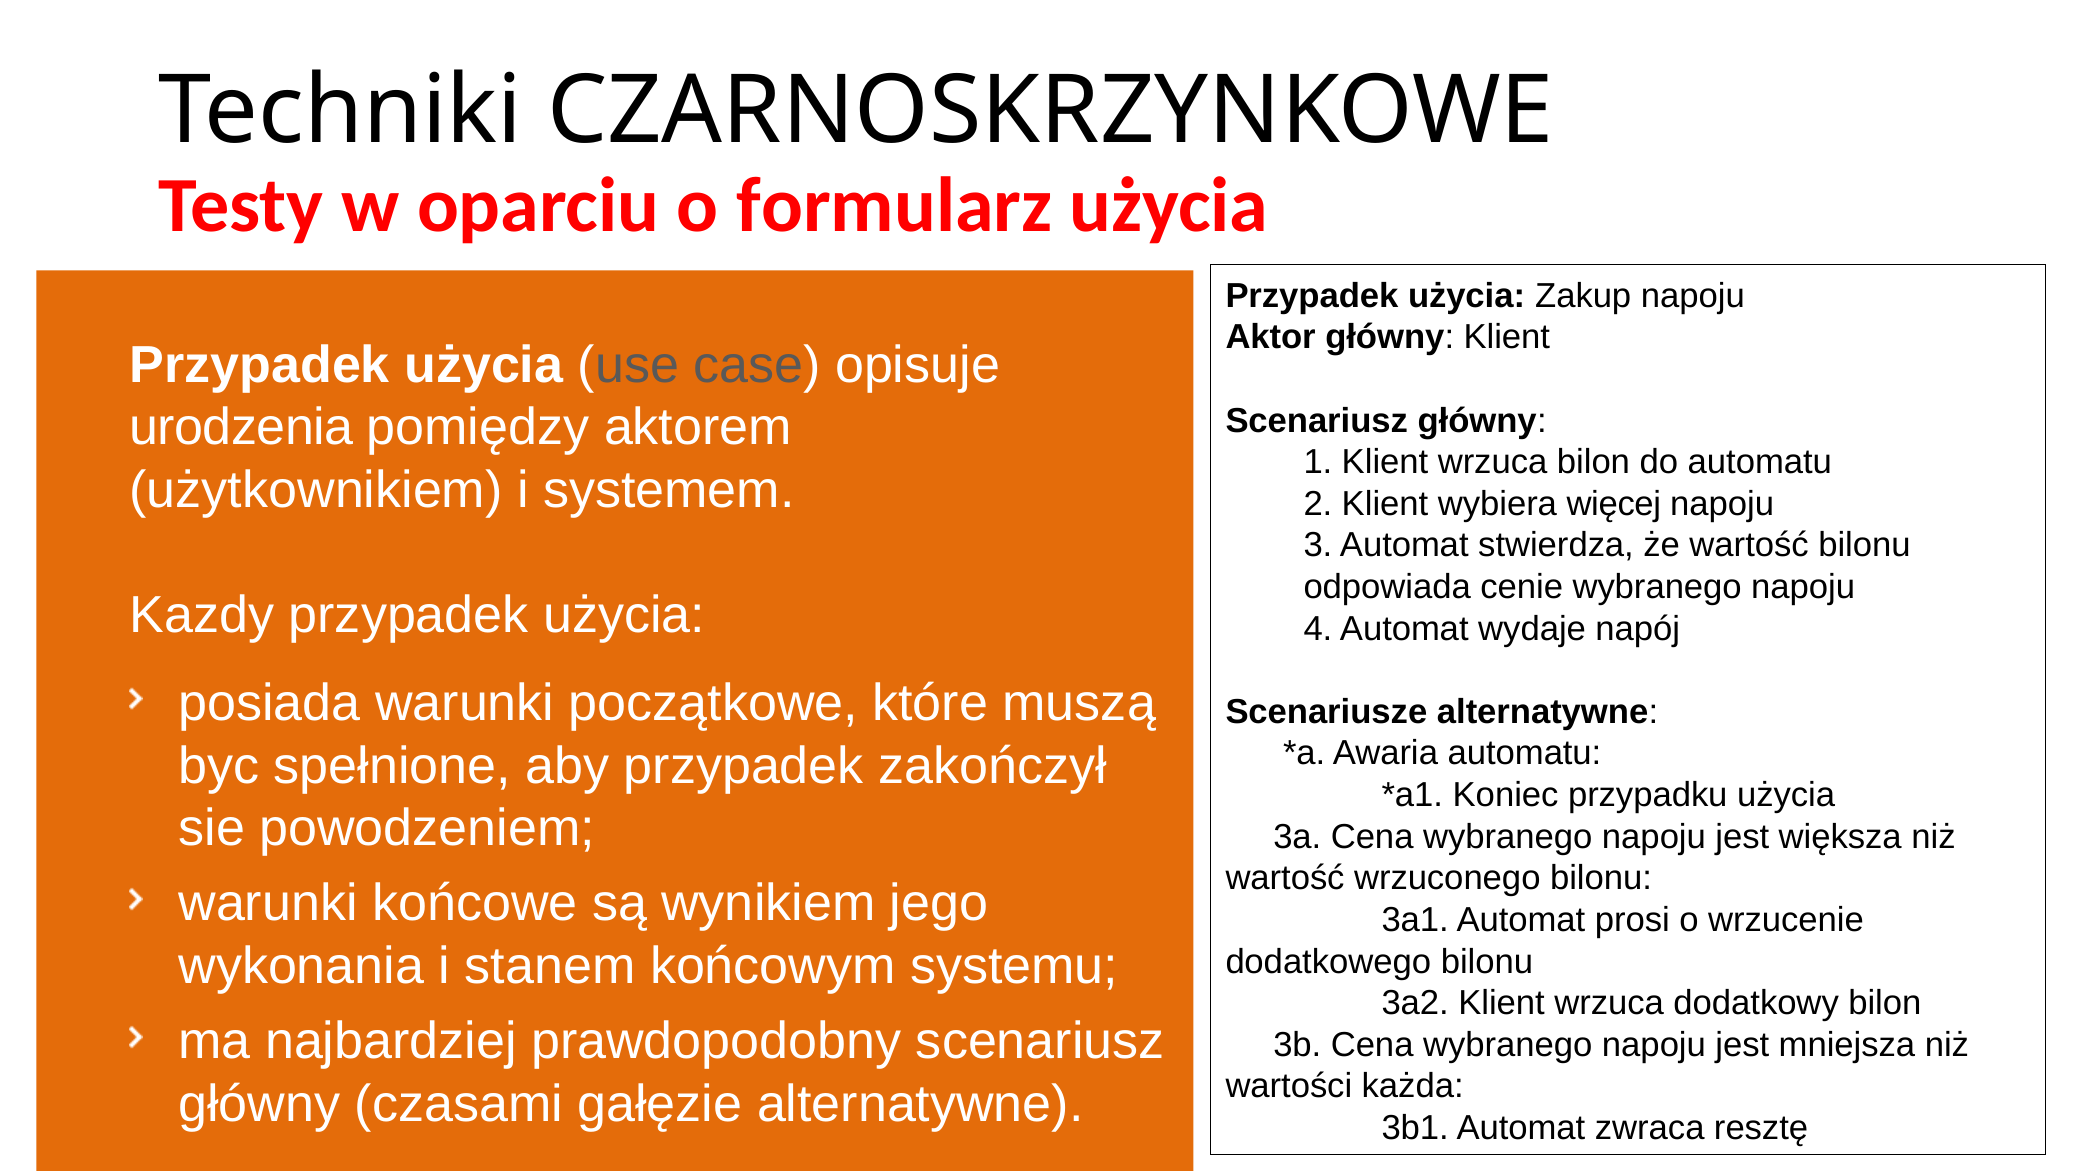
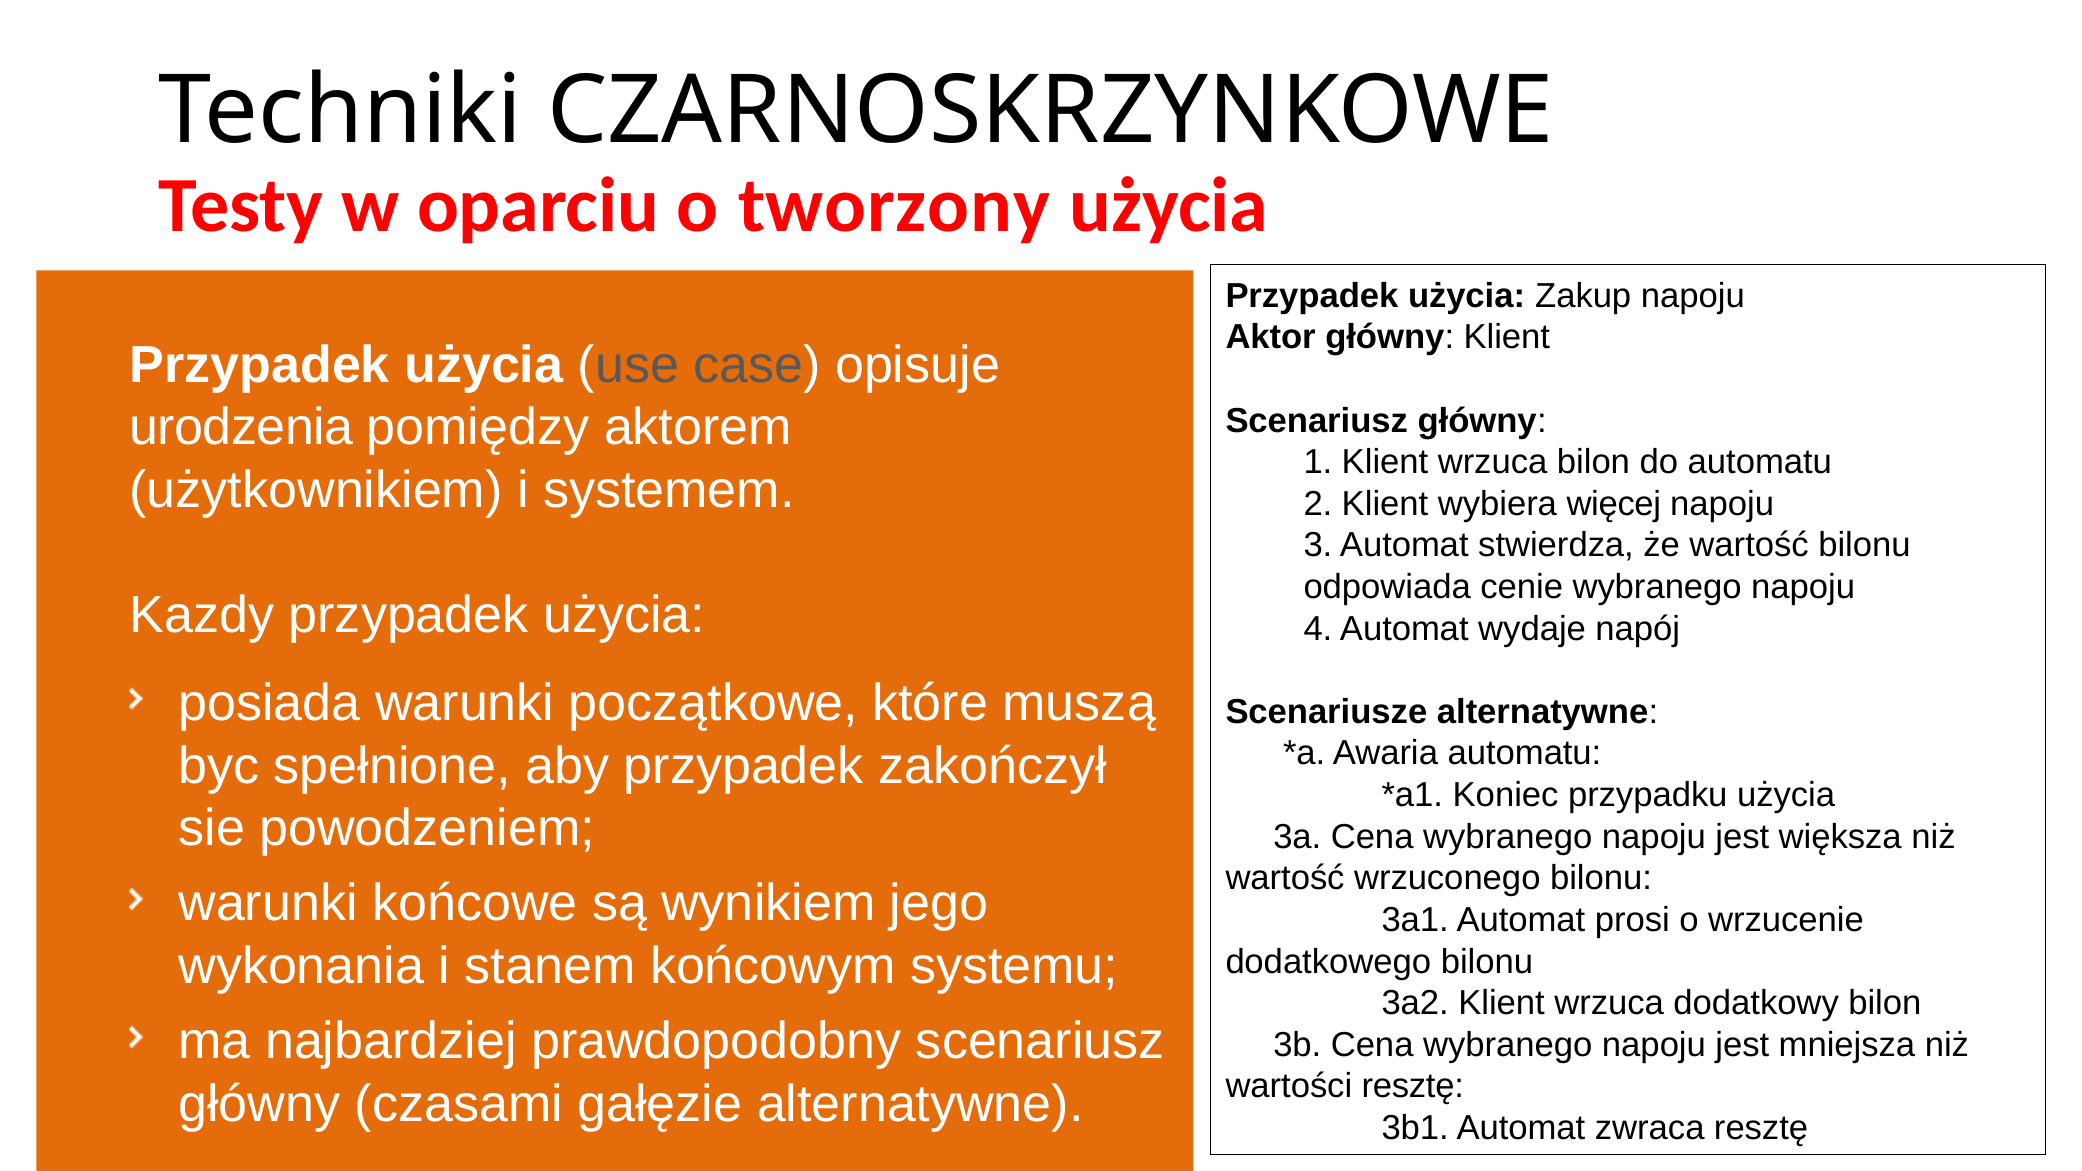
formularz: formularz -> tworzony (894, 205)
wartości każda: każda -> resztę (1413, 1087)
